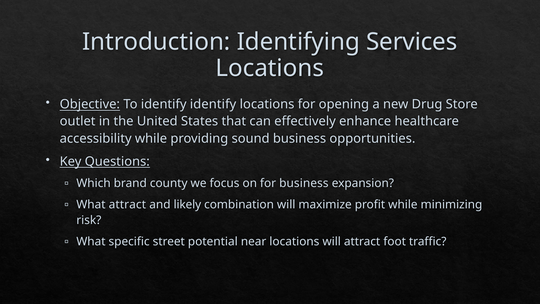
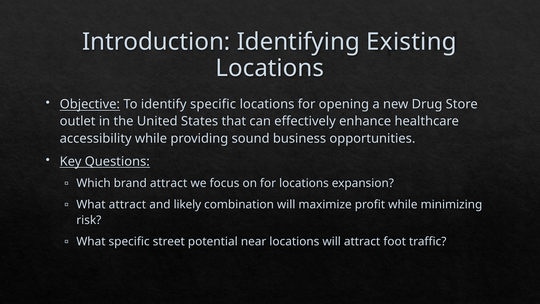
Services: Services -> Existing (412, 42)
identify identify: identify -> specific (213, 104)
brand county: county -> attract (169, 183)
for business: business -> locations (304, 183)
